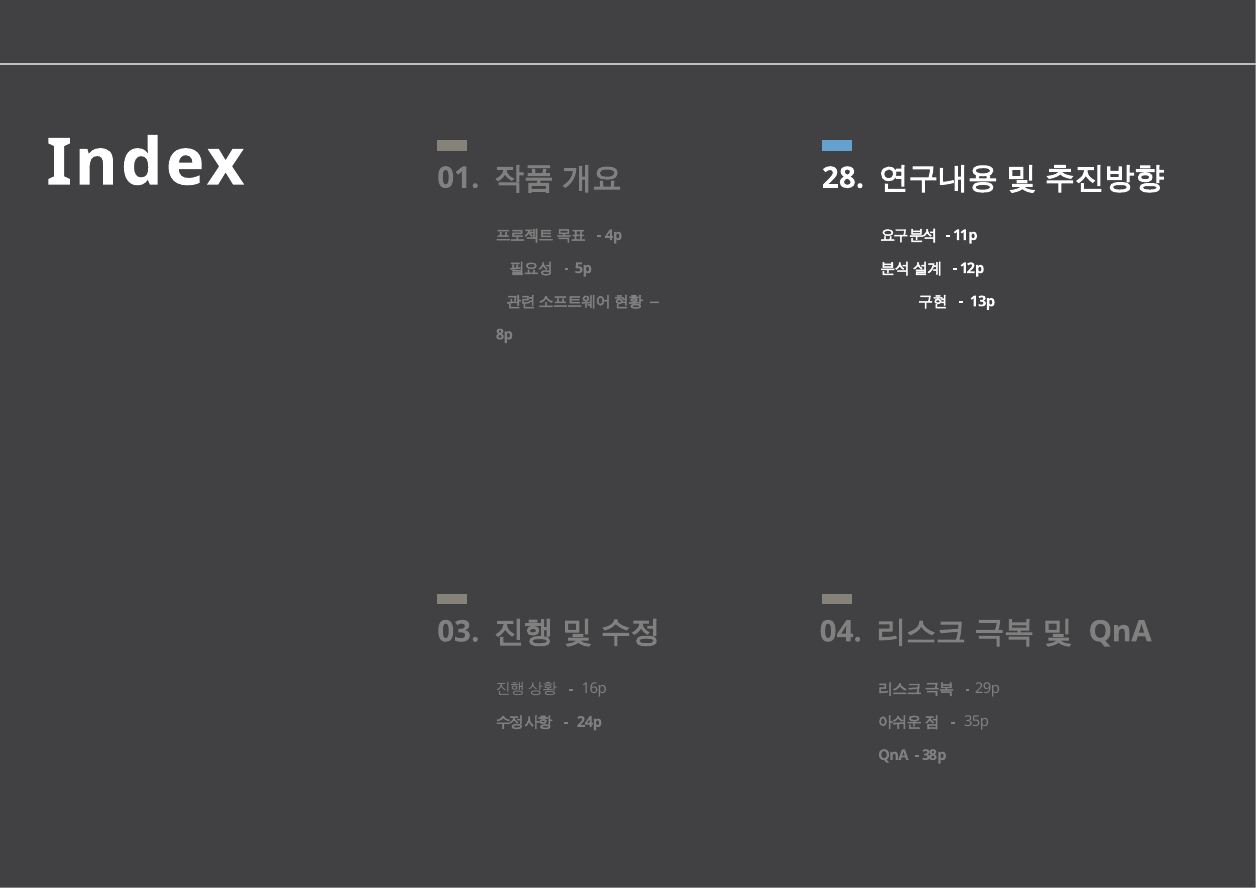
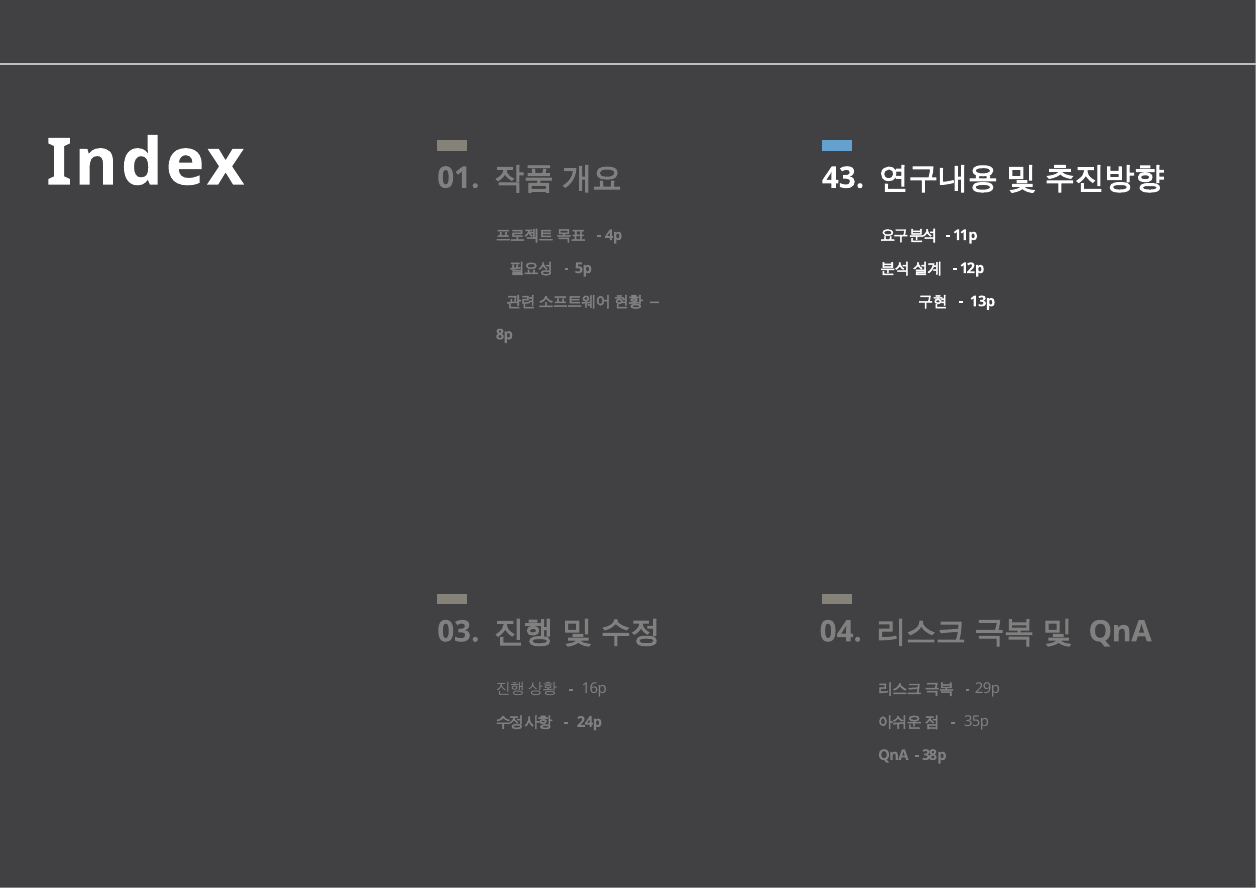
28: 28 -> 43 (843, 178)
